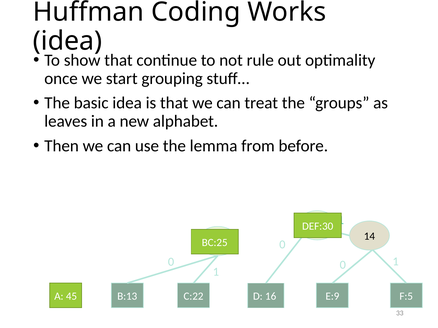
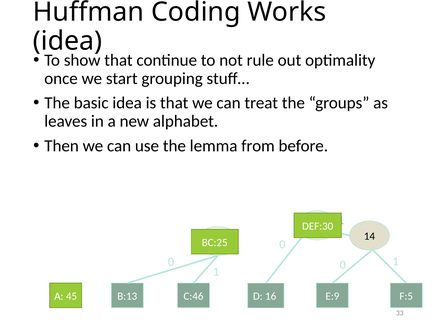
C:22: C:22 -> C:46 (193, 297)
